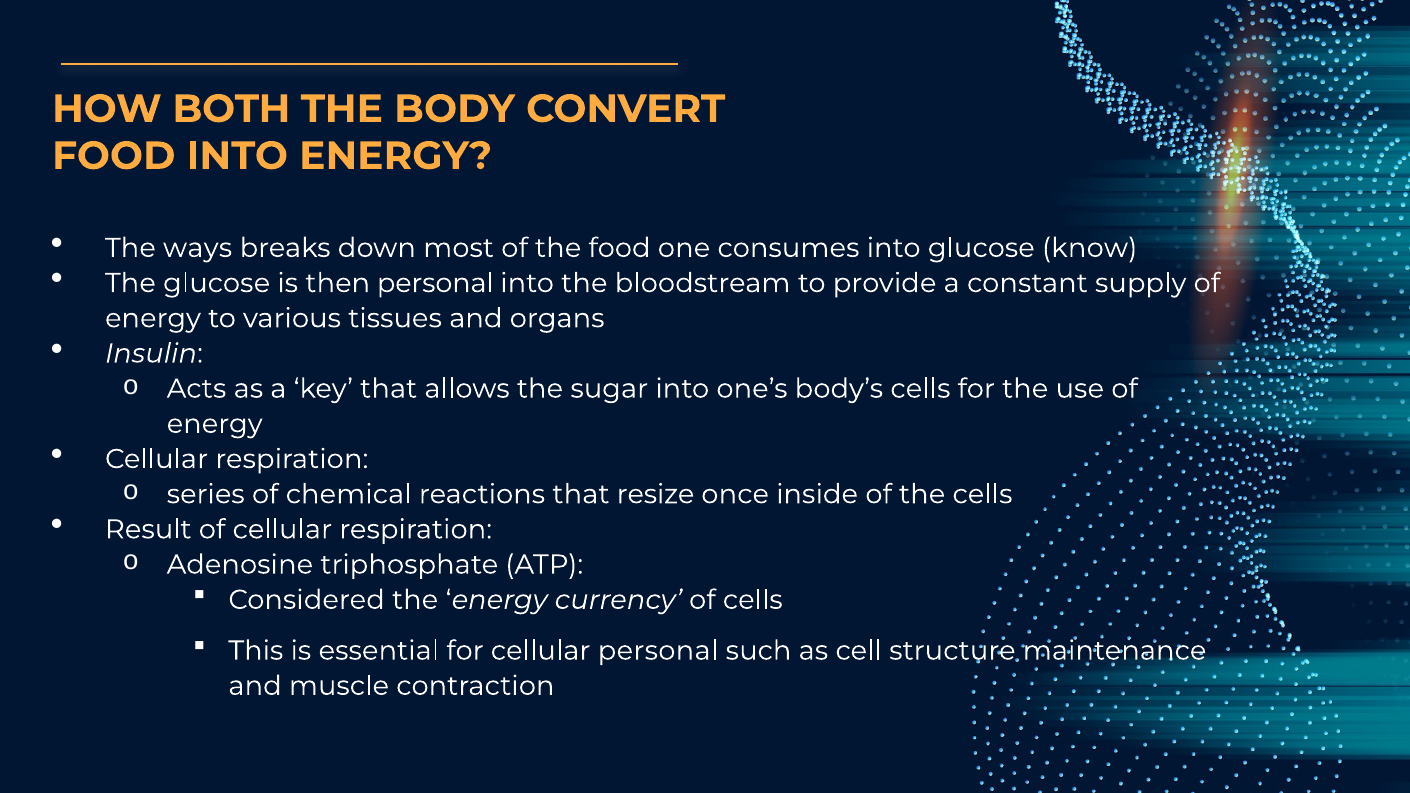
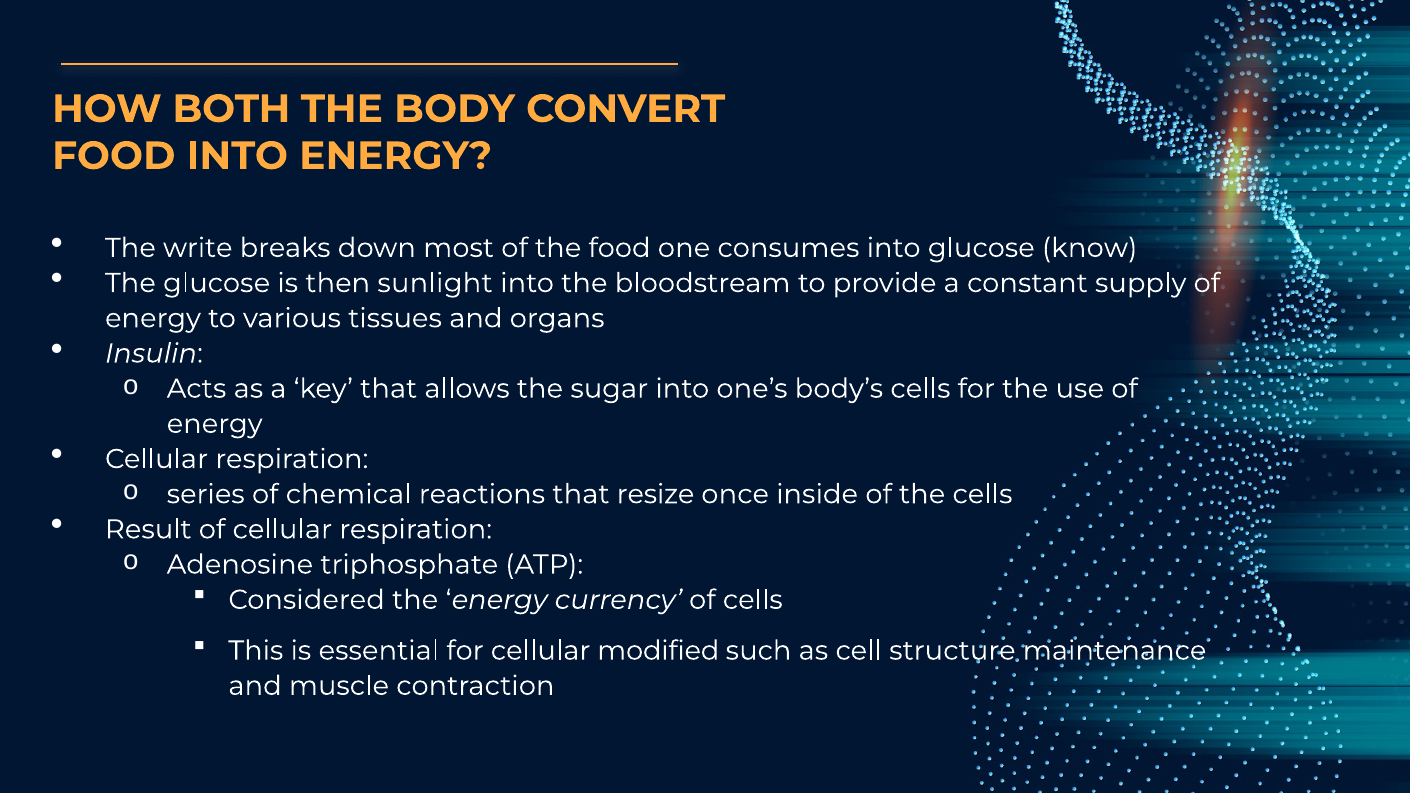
ways: ways -> write (198, 248)
then personal: personal -> sunlight (435, 283)
cellular personal: personal -> modified (658, 651)
